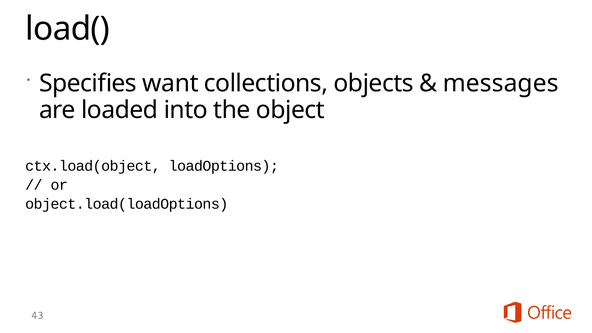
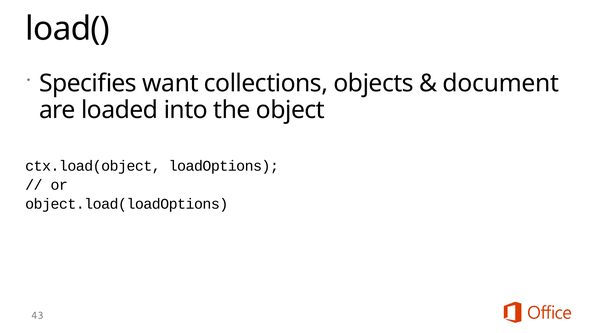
messages: messages -> document (501, 83)
